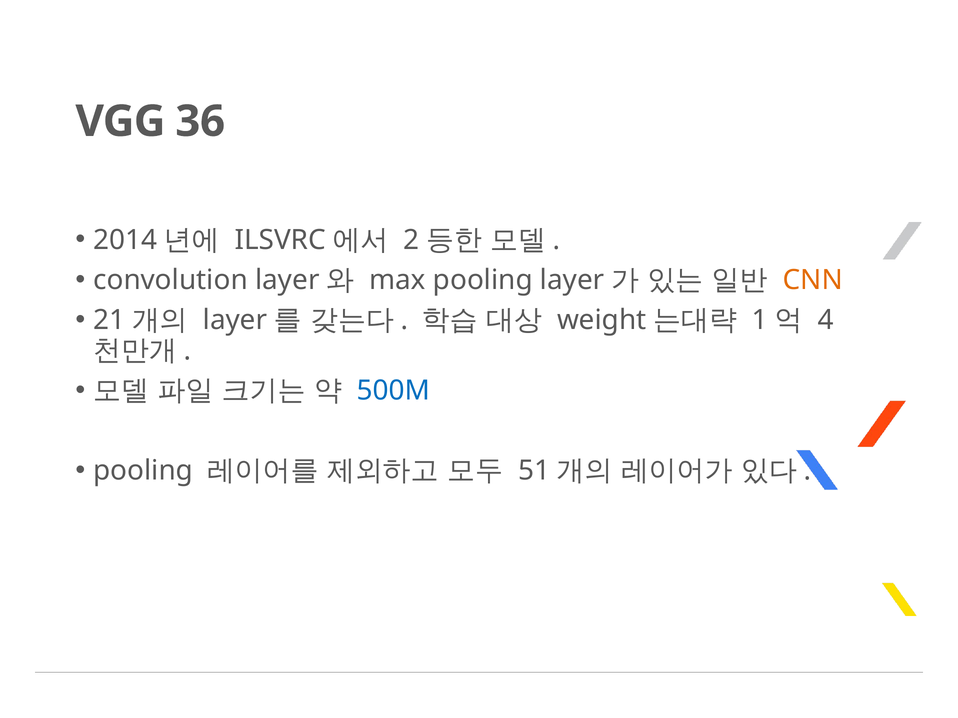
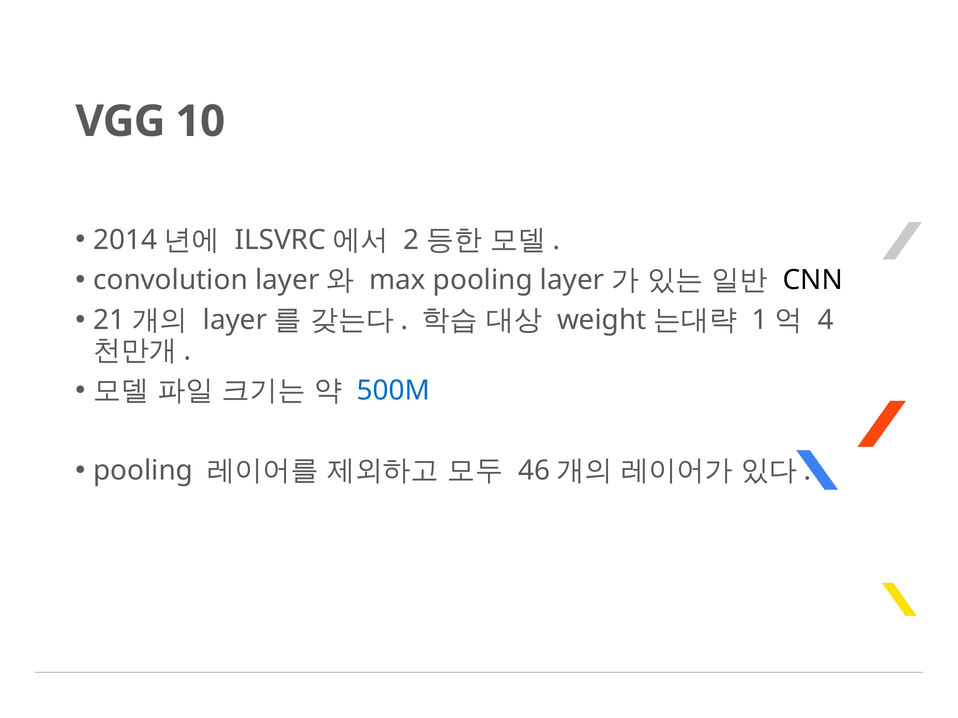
36: 36 -> 10 (200, 122)
CNN colour: orange -> black (813, 280)
51: 51 -> 46 (534, 471)
